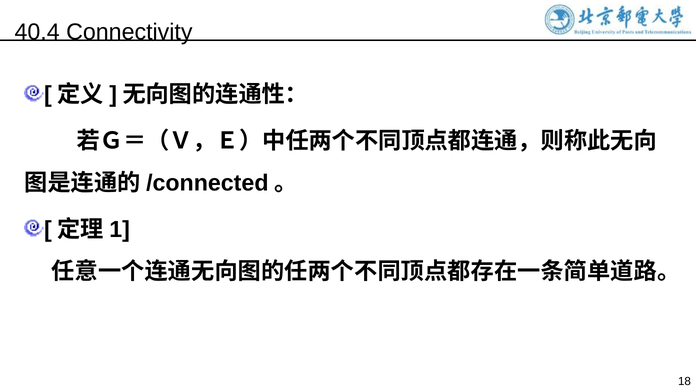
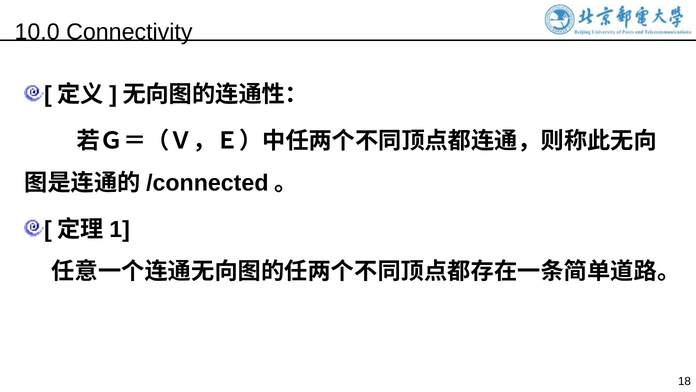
40.4: 40.4 -> 10.0 (37, 32)
